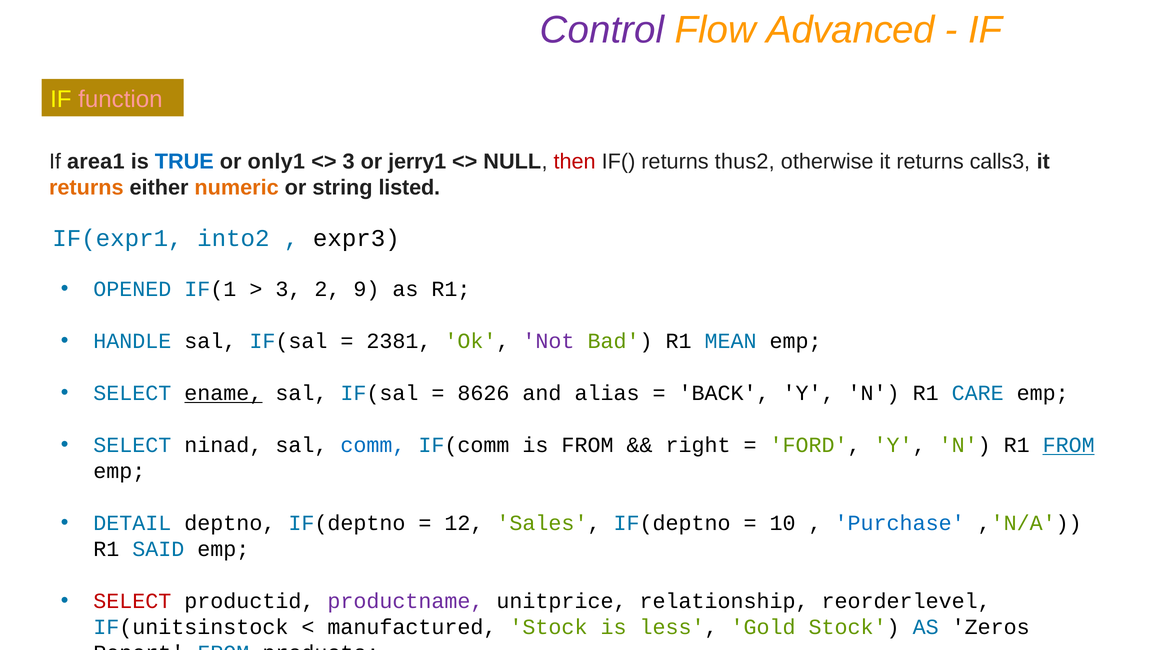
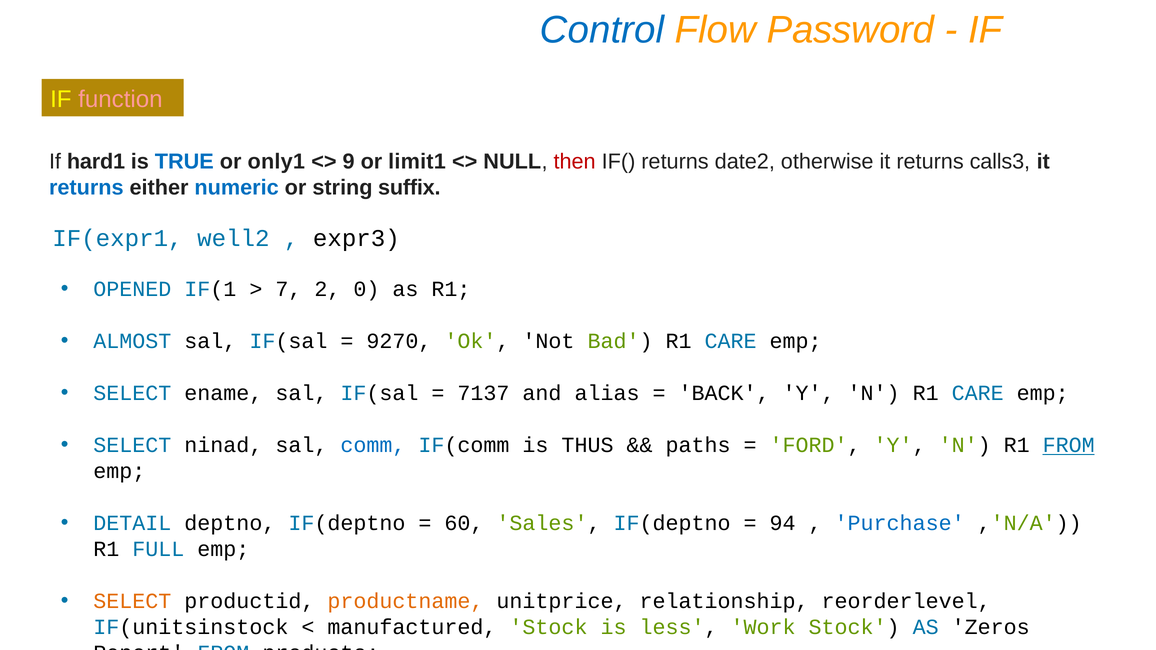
Control colour: purple -> blue (602, 30)
Advanced: Advanced -> Password (851, 30)
area1: area1 -> hard1 (96, 161)
3: 3 -> 9 (349, 161)
jerry1: jerry1 -> limit1 (417, 161)
thus2: thus2 -> date2 (745, 161)
returns colour: orange -> blue (86, 187)
numeric colour: orange -> blue (237, 187)
listed: listed -> suffix (409, 187)
into2: into2 -> well2 (233, 238)
3: 3 -> 7 (288, 289)
9: 9 -> 0 (366, 289)
HANDLE: HANDLE -> ALMOST (132, 341)
2381: 2381 -> 9270 (399, 341)
Not colour: purple -> black (548, 341)
Bad R1 MEAN: MEAN -> CARE (731, 341)
ename underline: present -> none (223, 393)
8626: 8626 -> 7137 (483, 393)
is FROM: FROM -> THUS (588, 445)
right: right -> paths (698, 445)
12: 12 -> 60 (464, 523)
10: 10 -> 94 (783, 523)
SAID: SAID -> FULL (158, 549)
SELECT colour: red -> orange (132, 601)
productname colour: purple -> orange (405, 601)
Gold: Gold -> Work (763, 627)
